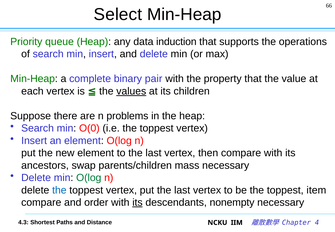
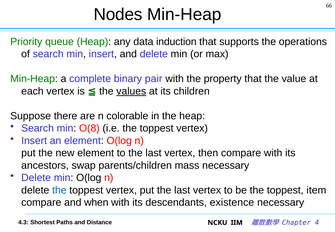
Select: Select -> Nodes (118, 15)
problems: problems -> colorable (127, 116)
O(0: O(0 -> O(8 (89, 128)
O(log colour: green -> black (89, 178)
order: order -> when (96, 202)
its underline: present -> none (137, 202)
nonempty: nonempty -> existence (232, 202)
